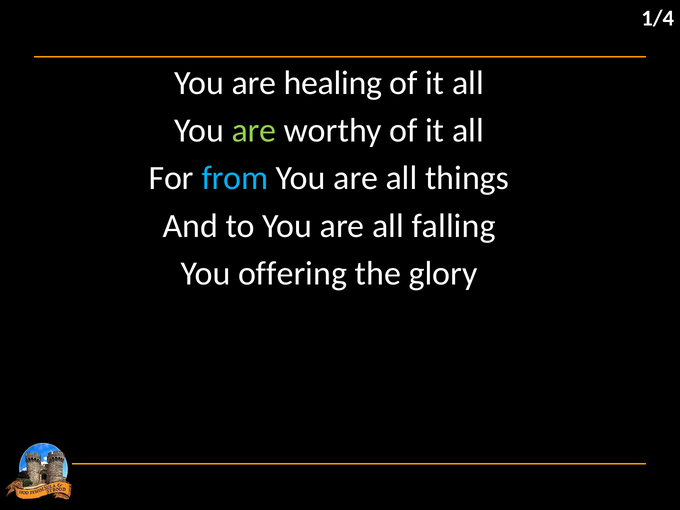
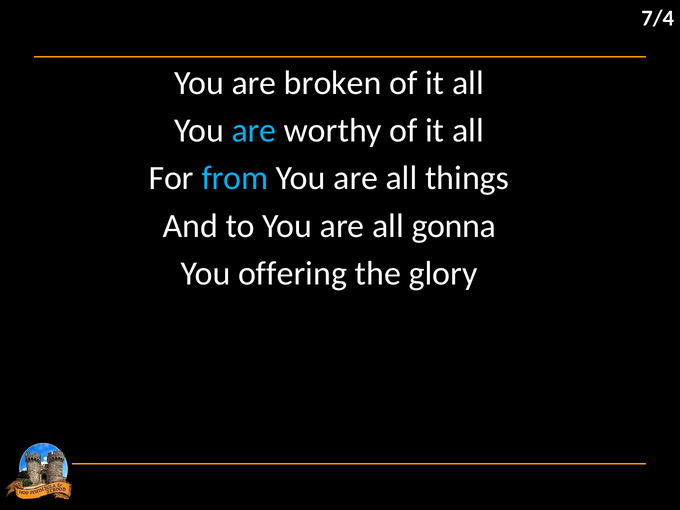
1/4: 1/4 -> 7/4 (658, 19)
healing: healing -> broken (333, 83)
are colour: light green -> light blue (254, 131)
falling: falling -> gonna (454, 226)
